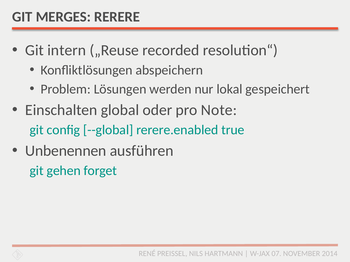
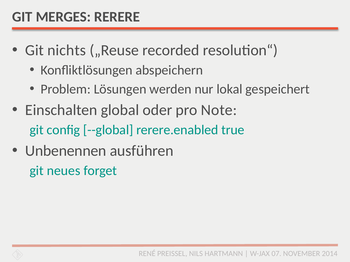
intern: intern -> nichts (67, 50)
gehen: gehen -> neues (64, 171)
